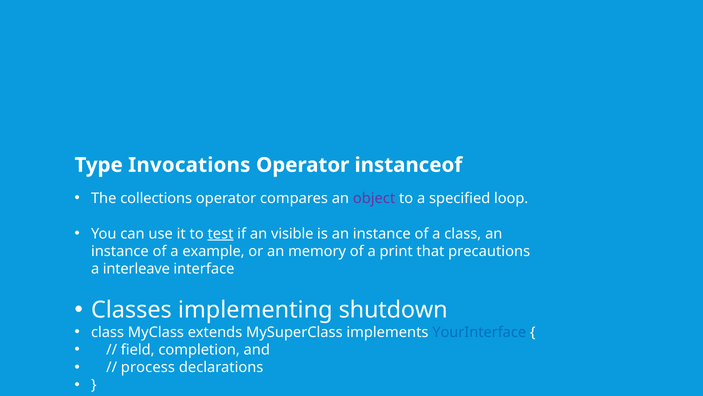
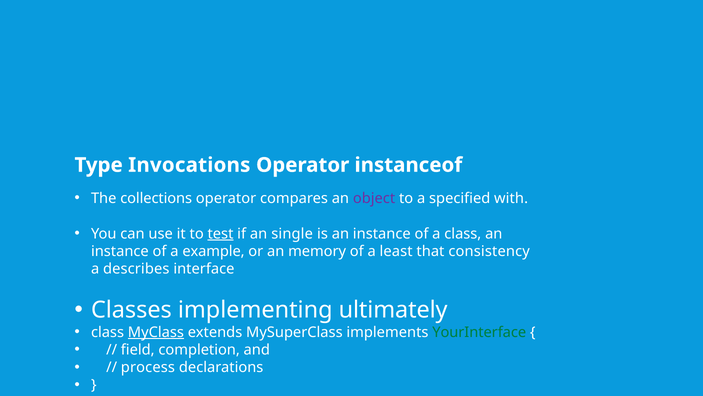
loop: loop -> with (511, 198)
visible: visible -> single (292, 233)
print: print -> least (396, 251)
precautions: precautions -> consistency (489, 251)
interleave: interleave -> describes (136, 269)
shutdown: shutdown -> ultimately (393, 310)
MyClass underline: none -> present (156, 332)
YourInterface colour: blue -> green (479, 332)
